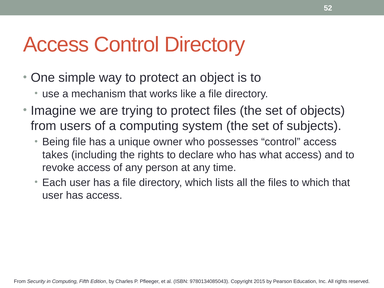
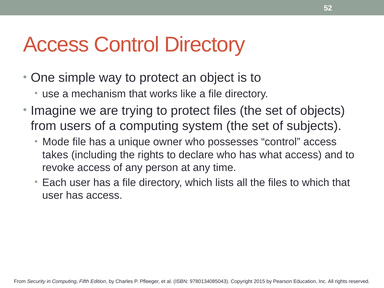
Being: Being -> Mode (56, 142)
